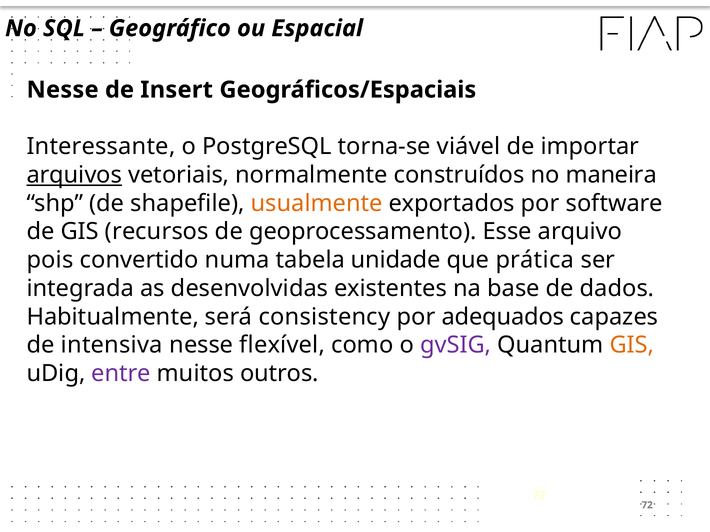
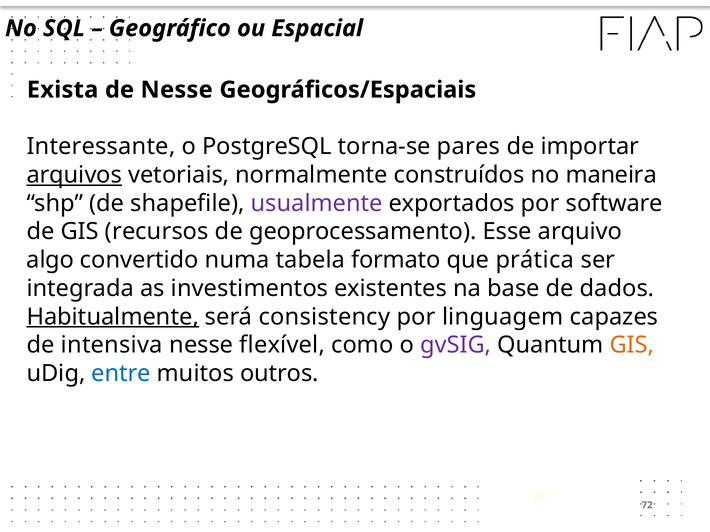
Nesse: Nesse -> Exista (63, 90)
de Insert: Insert -> Nesse (177, 90)
viável: viável -> pares (469, 147)
usualmente colour: orange -> purple (317, 203)
pois: pois -> algo (50, 260)
unidade: unidade -> formato (396, 260)
desenvolvidas: desenvolvidas -> investimentos (250, 289)
Habitualmente underline: none -> present (113, 317)
adequados: adequados -> linguagem (503, 317)
entre colour: purple -> blue (121, 374)
